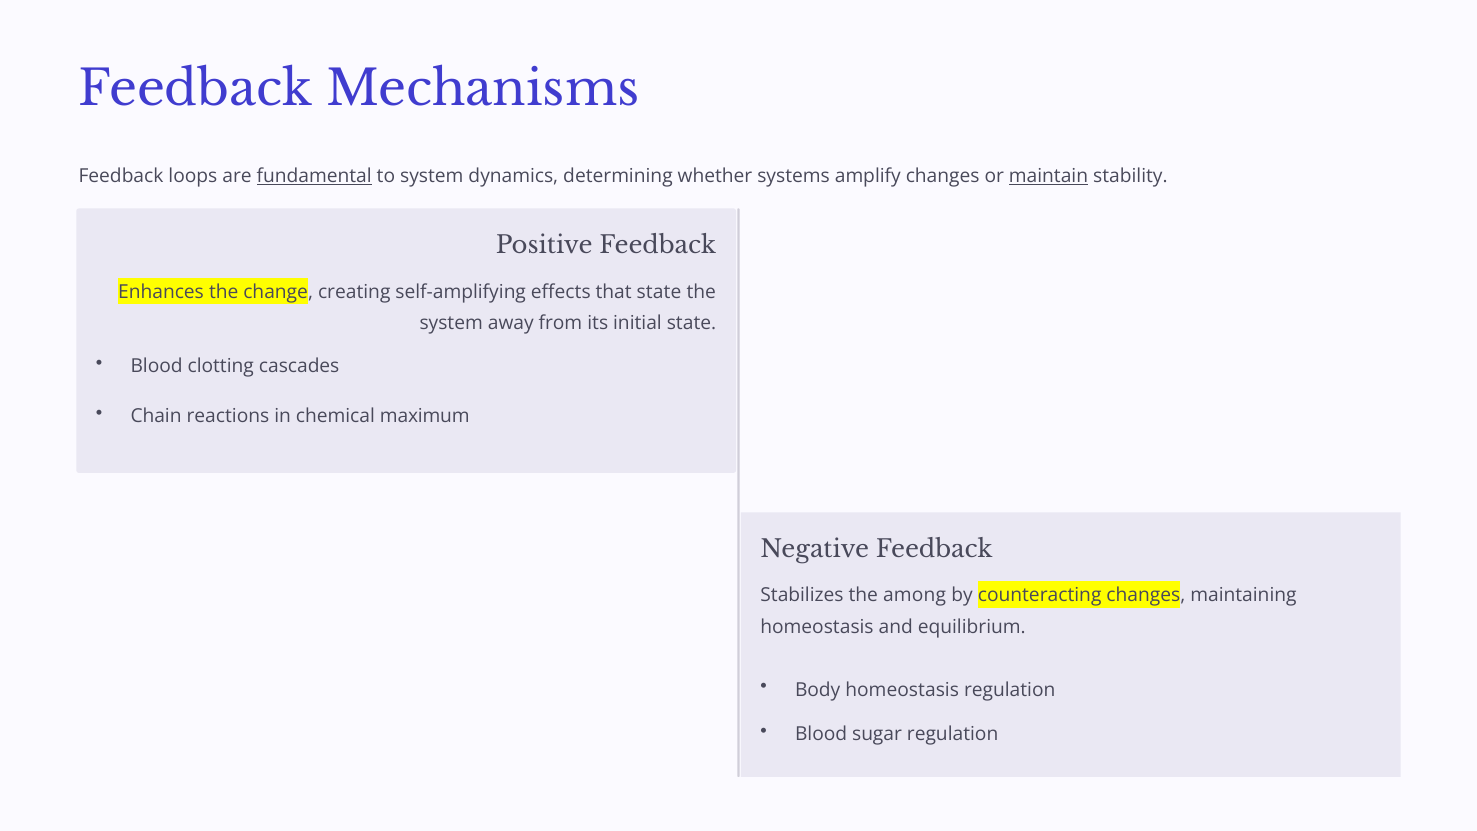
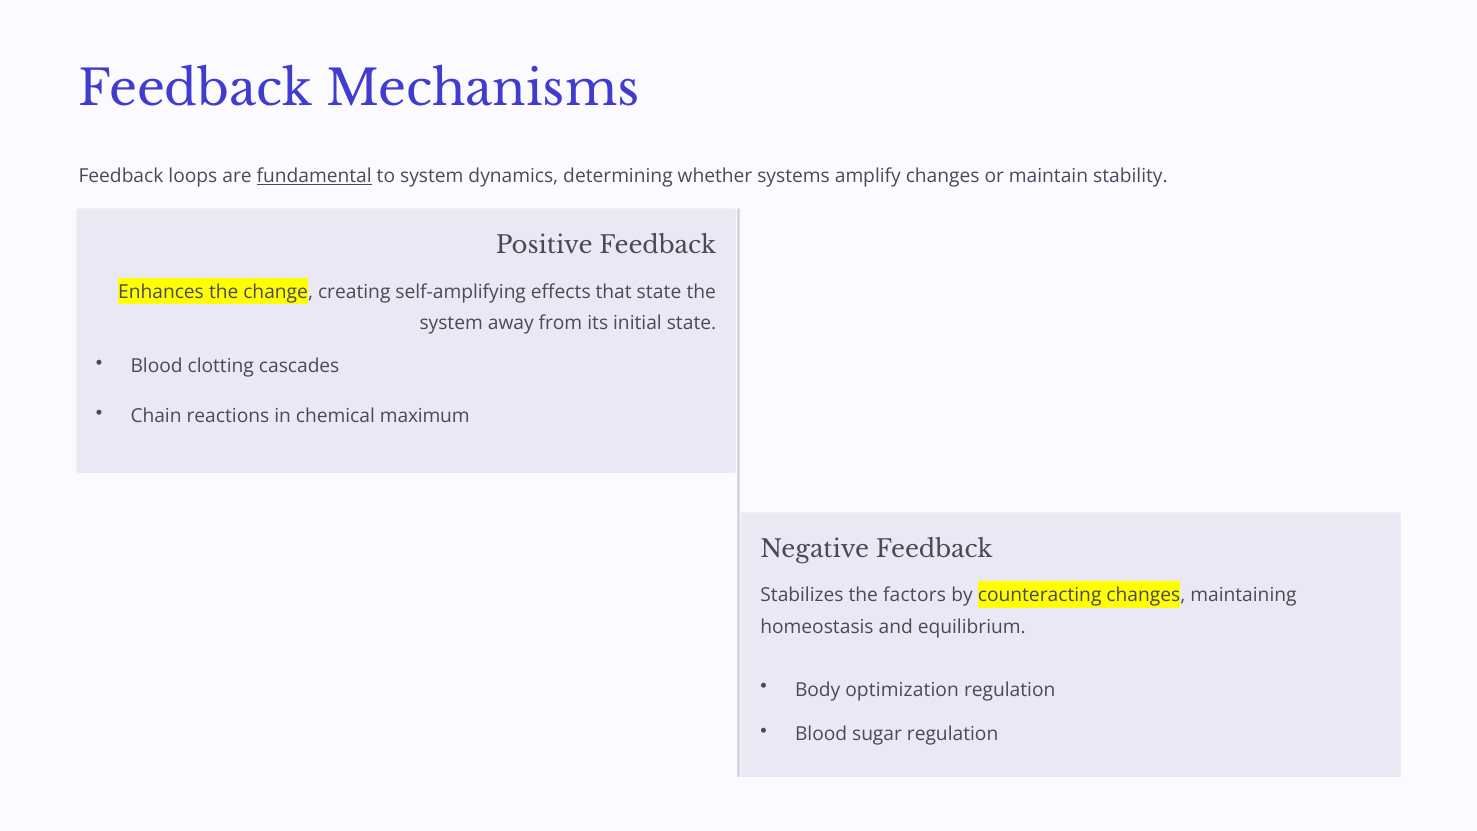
maintain underline: present -> none (1049, 176)
among: among -> factors (915, 596)
Body homeostasis: homeostasis -> optimization (902, 690)
